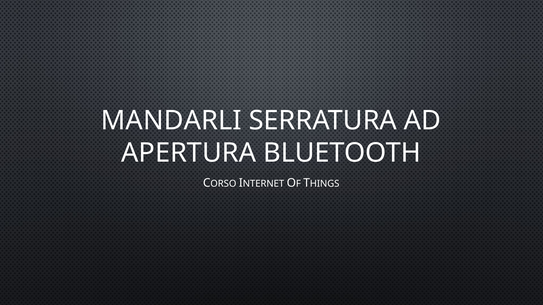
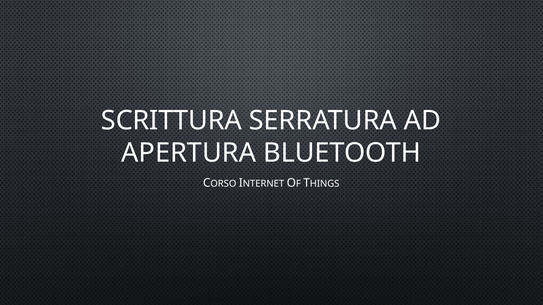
MANDARLI: MANDARLI -> SCRITTURA (171, 121)
